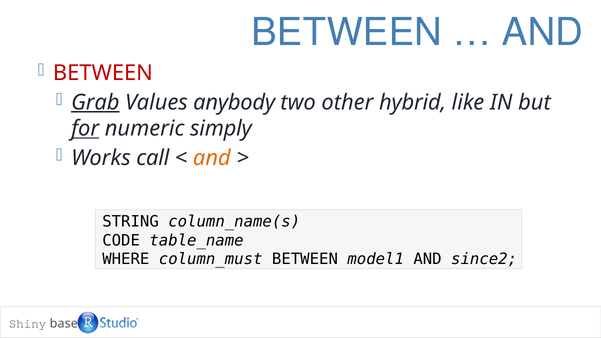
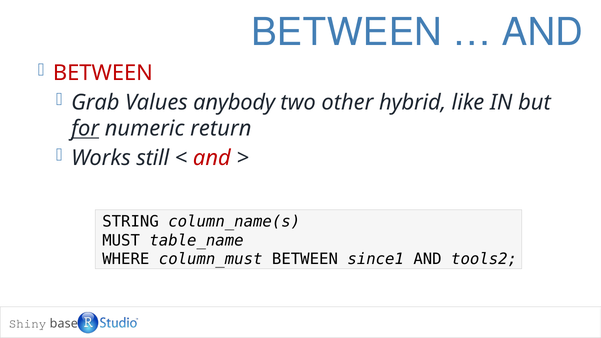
Grab underline: present -> none (95, 102)
simply: simply -> return (221, 129)
call: call -> still (153, 158)
and colour: orange -> red (212, 158)
CODE: CODE -> MUST (121, 240)
model1: model1 -> since1 (376, 259)
since2: since2 -> tools2 (484, 259)
